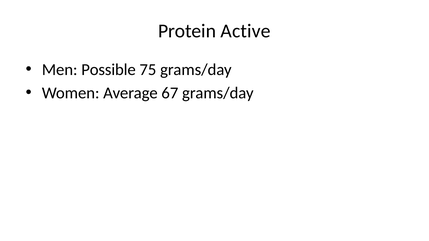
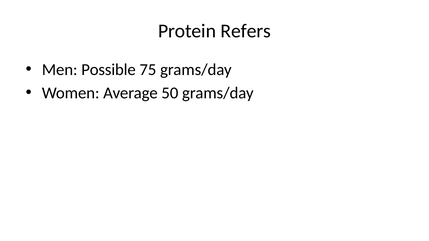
Active: Active -> Refers (246, 31)
67: 67 -> 50 (170, 93)
